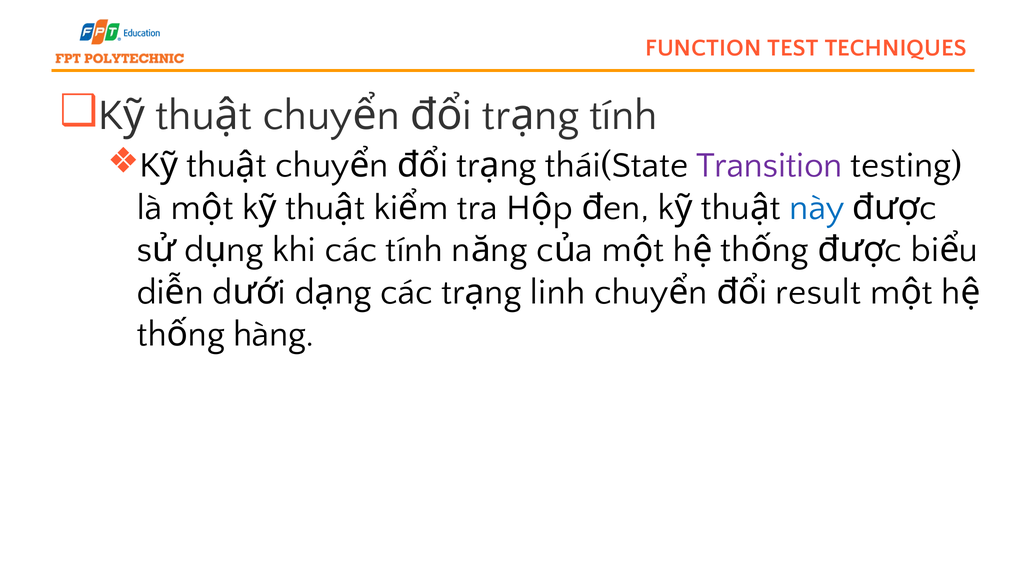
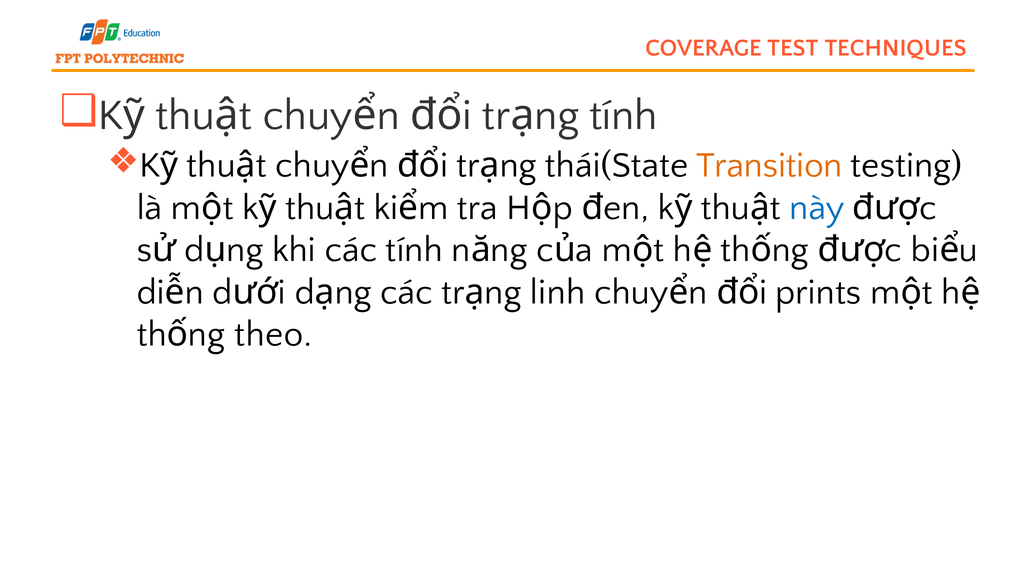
FUNCTION: FUNCTION -> COVERAGE (704, 48)
Transition colour: purple -> orange (769, 165)
result: result -> prints (818, 292)
hàng: hàng -> theo (273, 334)
